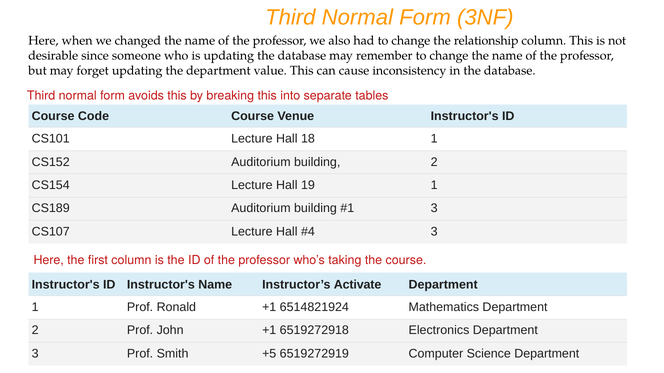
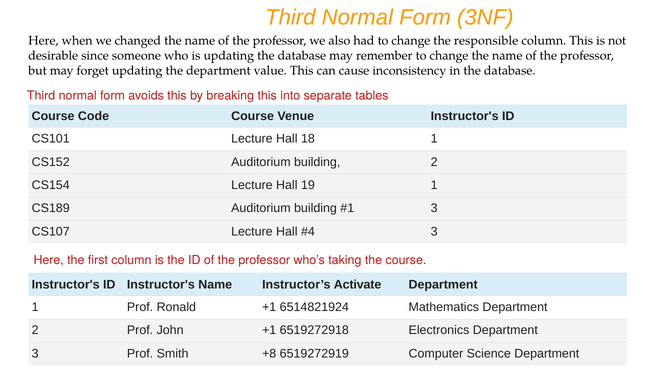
relationship: relationship -> responsible (486, 41)
+5: +5 -> +8 (269, 354)
